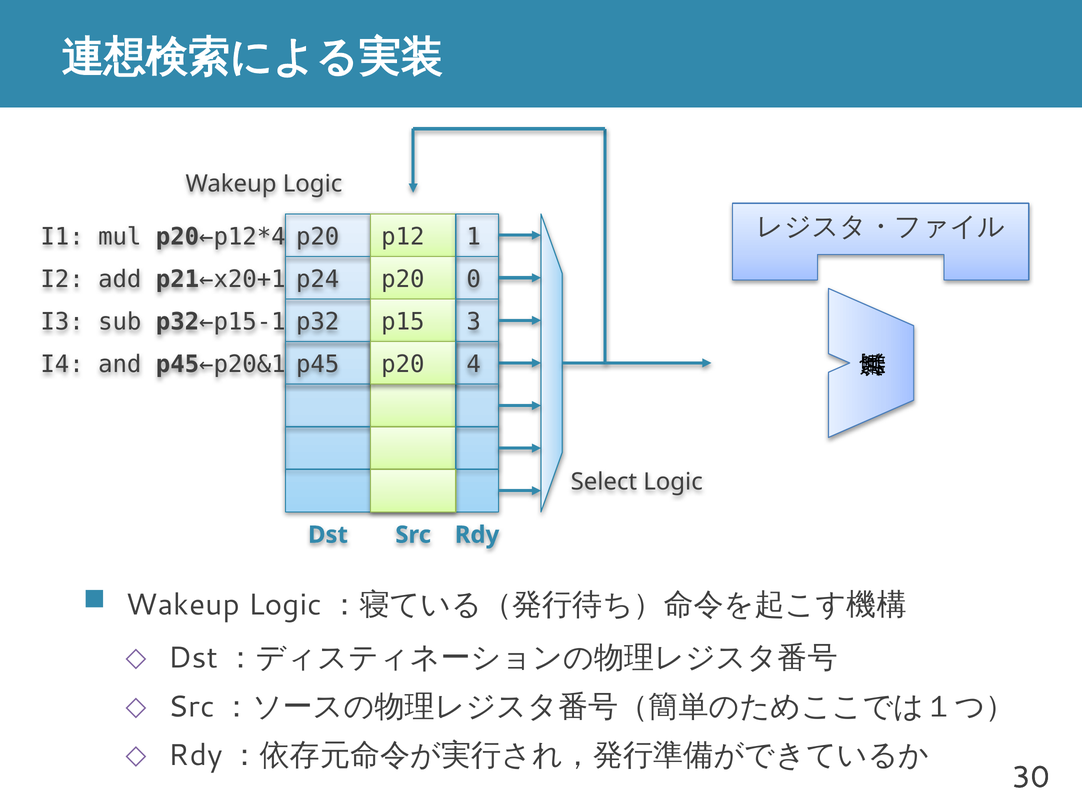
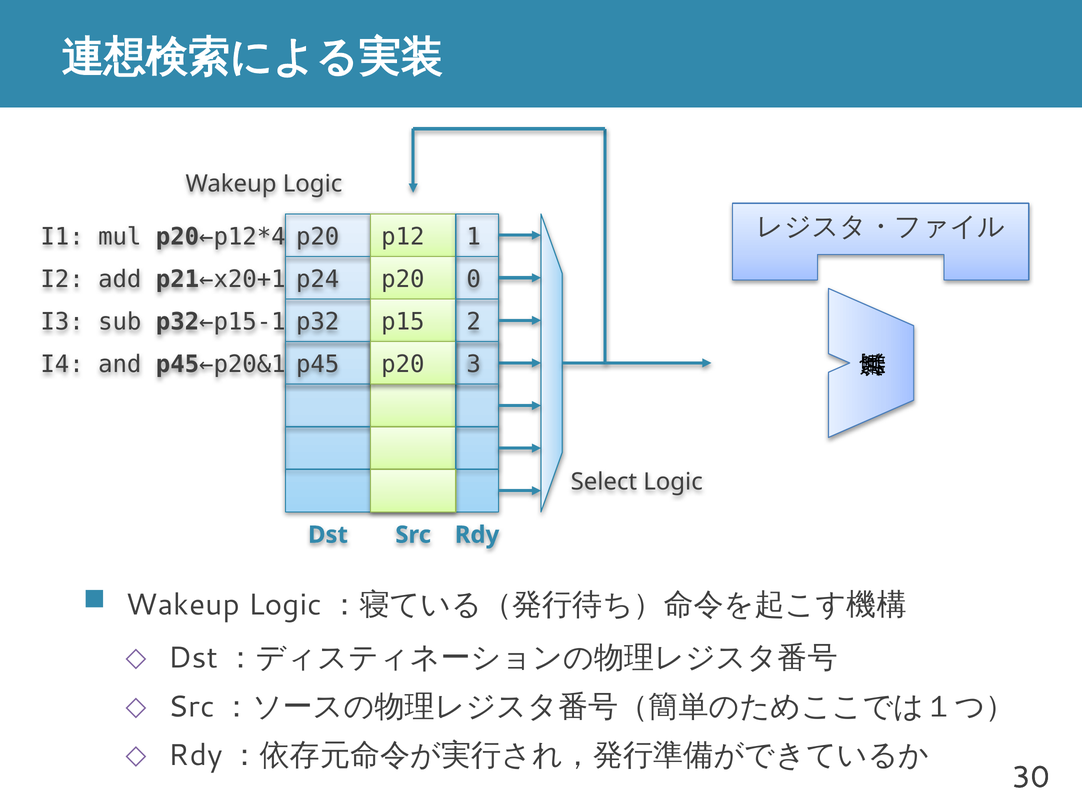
3: 3 -> 2 (474, 322)
4: 4 -> 3 (474, 365)
